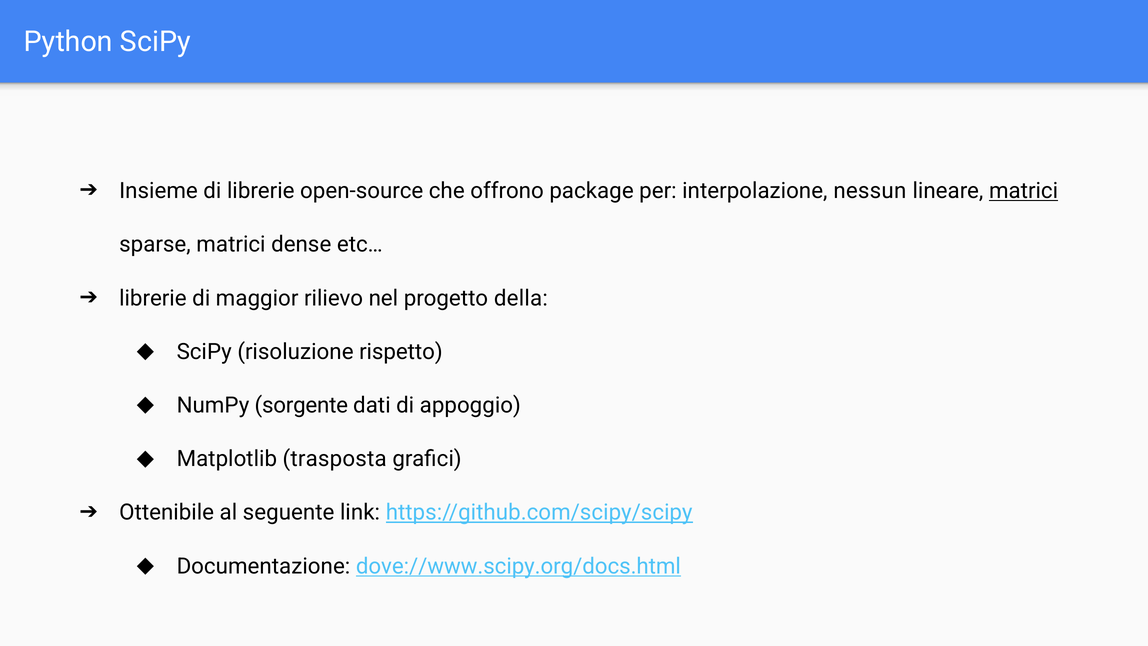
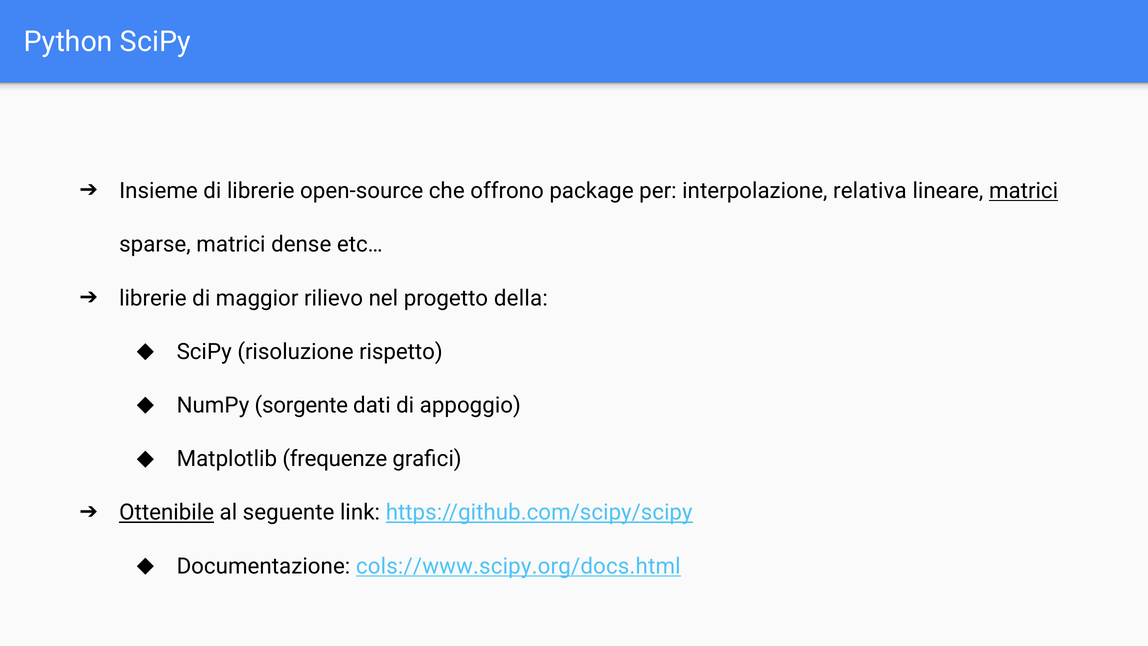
nessun: nessun -> relativa (870, 191)
trasposta: trasposta -> frequenze (335, 459)
Ottenibile underline: none -> present (167, 512)
dove://www.scipy.org/docs.html: dove://www.scipy.org/docs.html -> cols://www.scipy.org/docs.html (518, 566)
